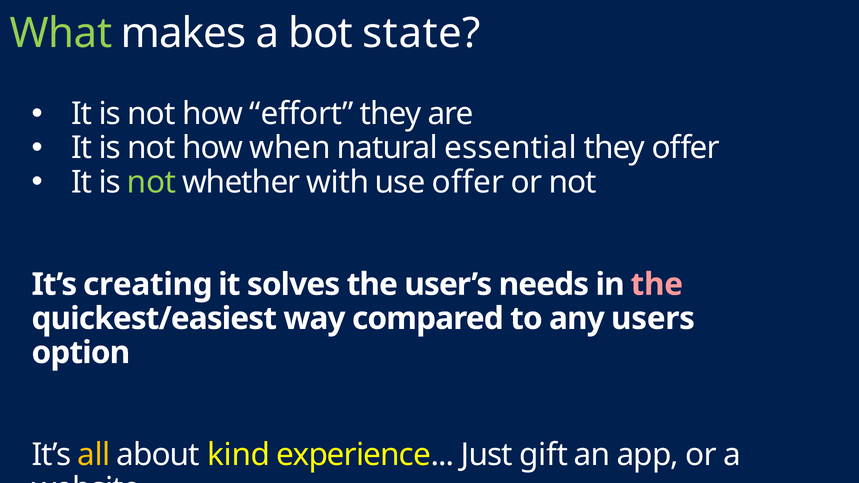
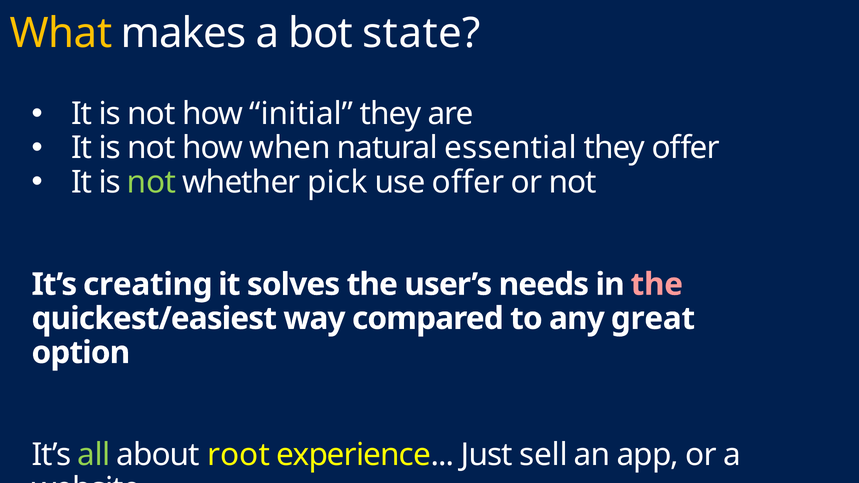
What colour: light green -> yellow (61, 34)
effort: effort -> initial (301, 114)
with: with -> pick (337, 182)
users: users -> great (653, 319)
all colour: yellow -> light green (94, 455)
kind: kind -> root (239, 455)
gift: gift -> sell (543, 455)
